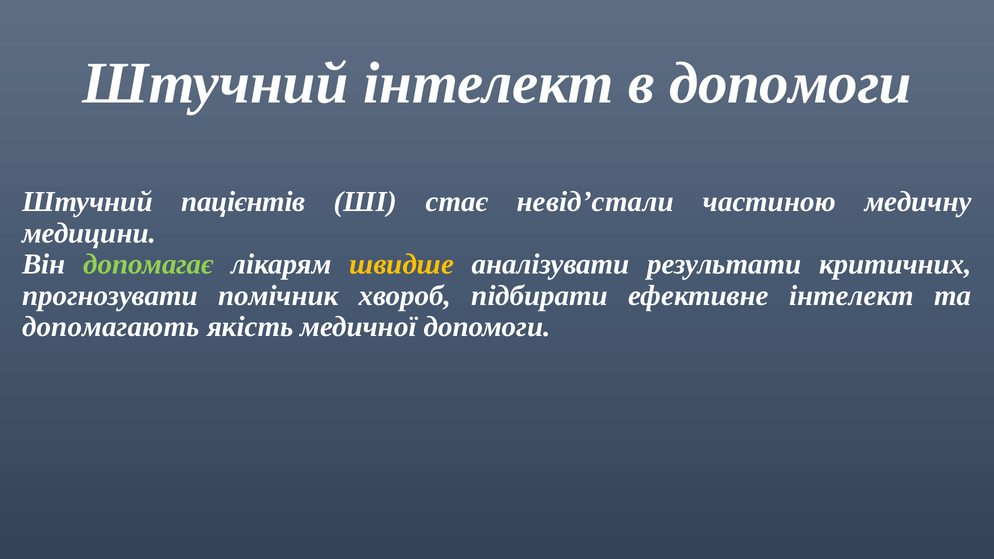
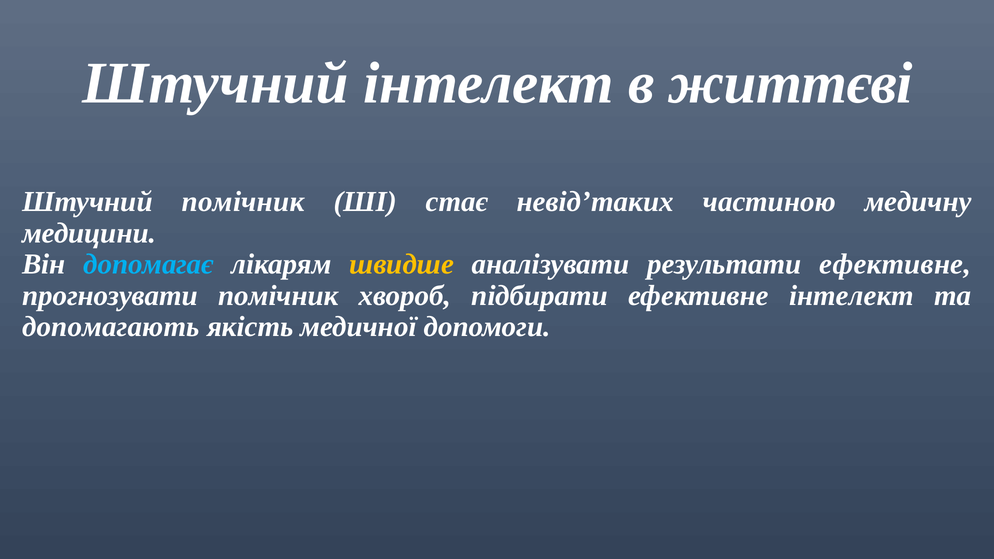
в допомоги: допомоги -> життєві (791, 83)
Штучний пацієнтів: пацієнтів -> помічник (243, 202)
невід’стали: невід’стали -> невід’таких (595, 202)
допомагає colour: light green -> light blue (148, 264)
результати критичних: критичних -> ефективне (895, 264)
